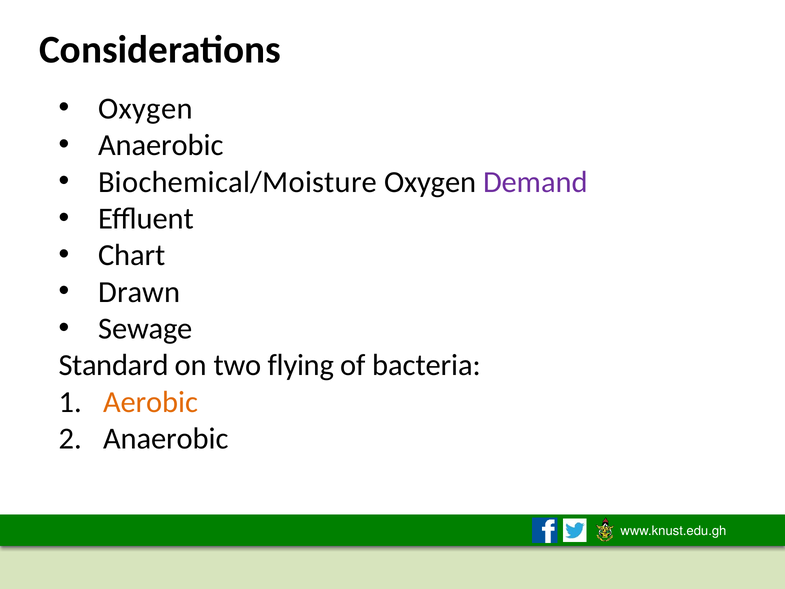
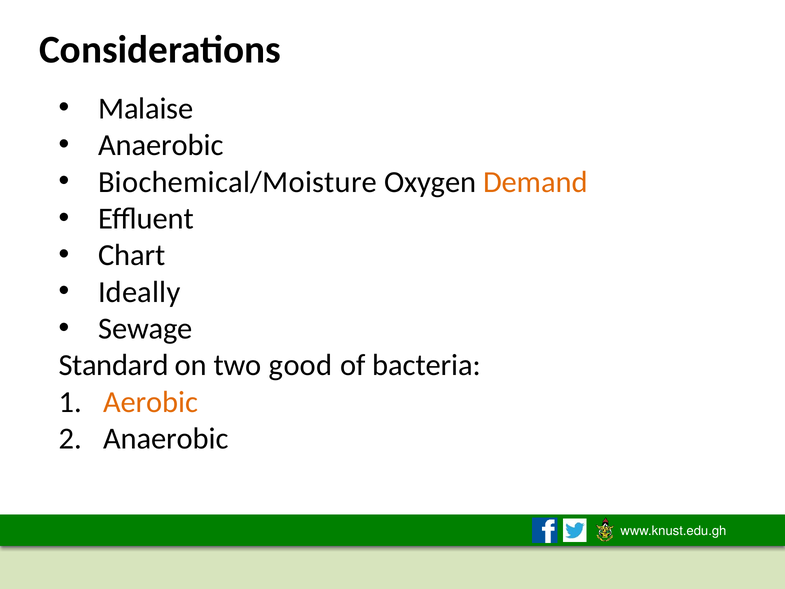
Oxygen: Oxygen -> Malaise (146, 109)
Demand colour: purple -> orange (535, 182)
Drawn: Drawn -> Ideally (139, 292)
flying: flying -> good (301, 365)
